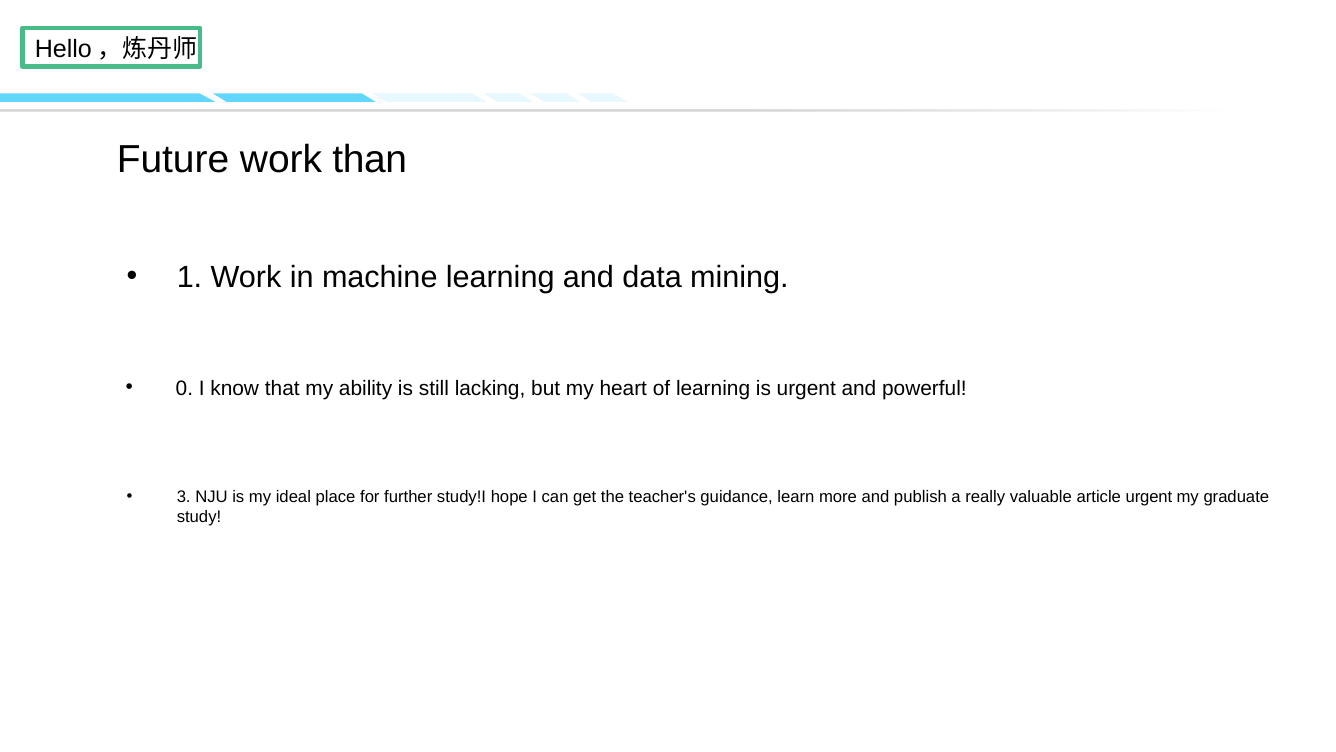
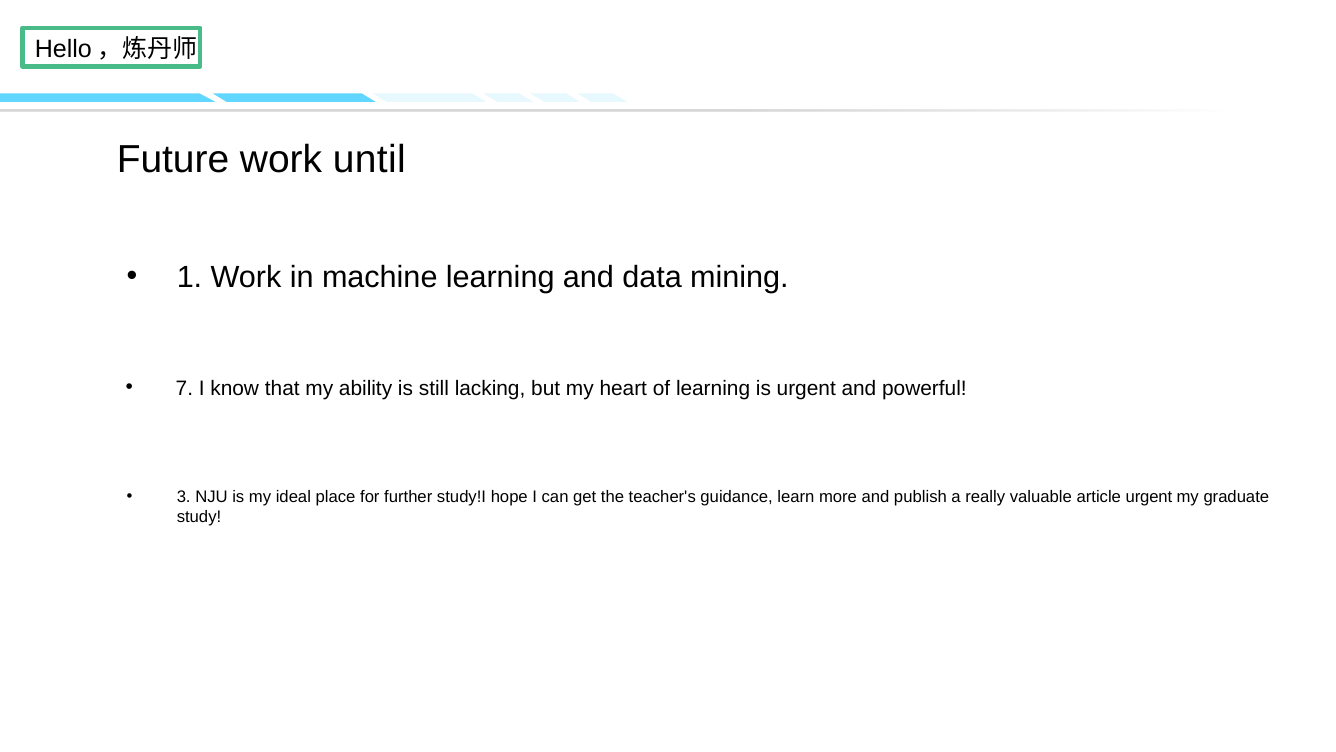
than: than -> until (369, 160)
0: 0 -> 7 (184, 388)
